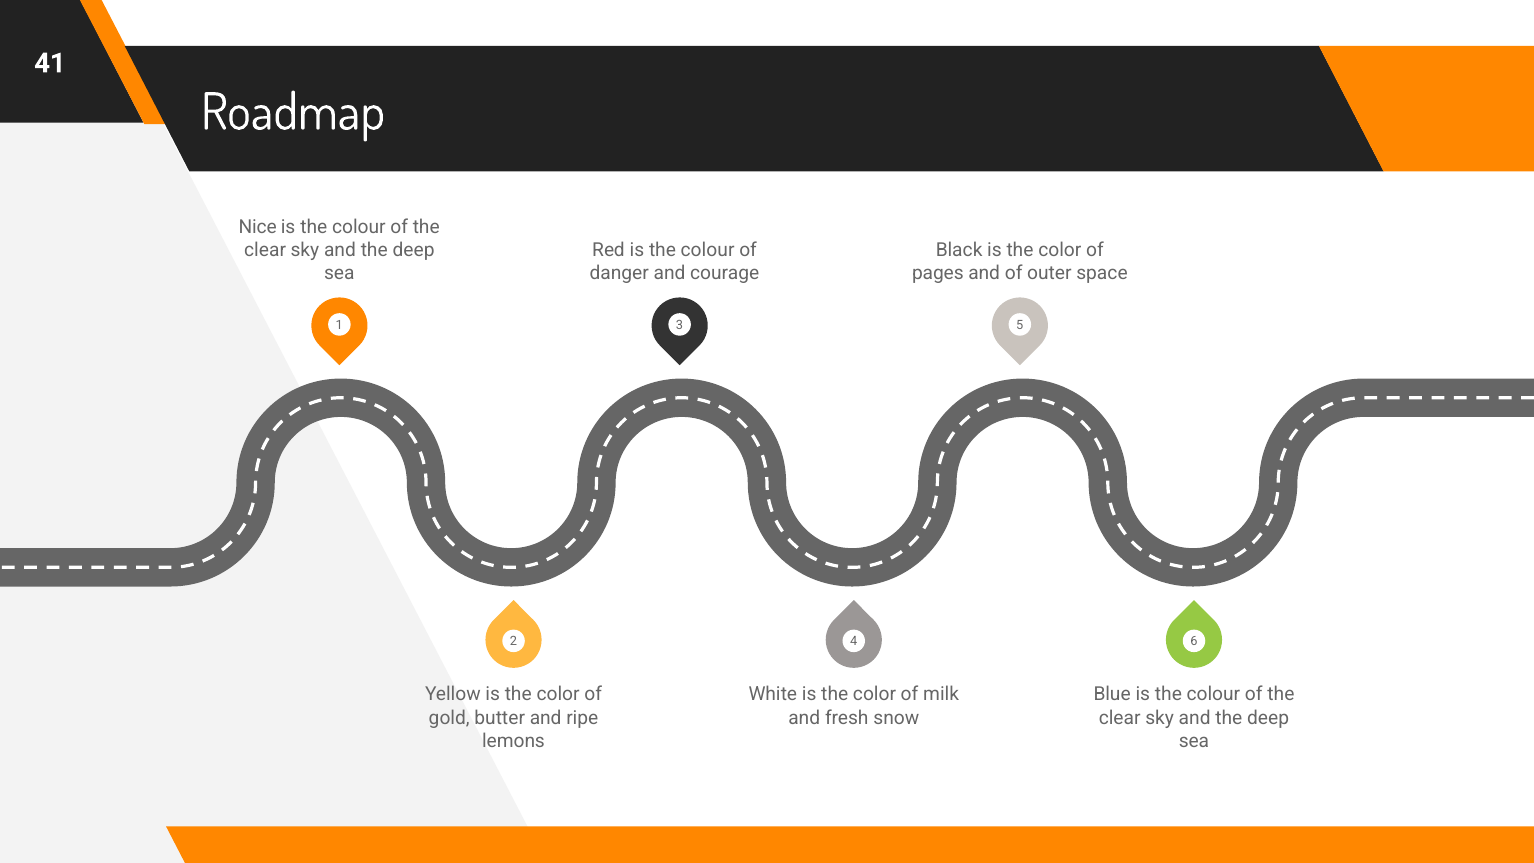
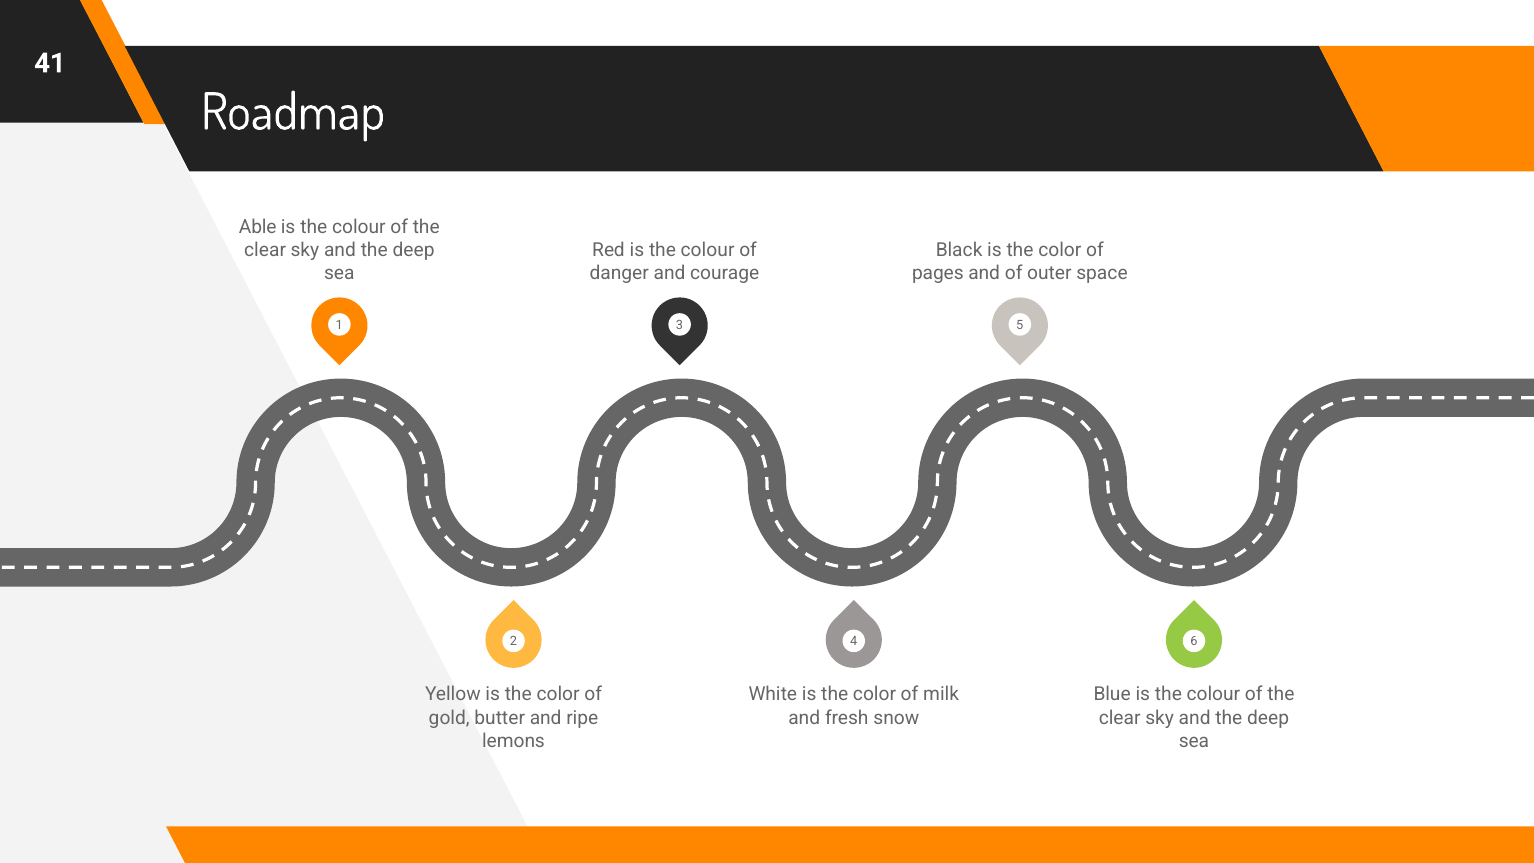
Nice: Nice -> Able (258, 227)
